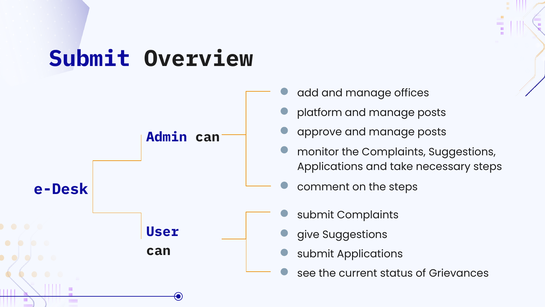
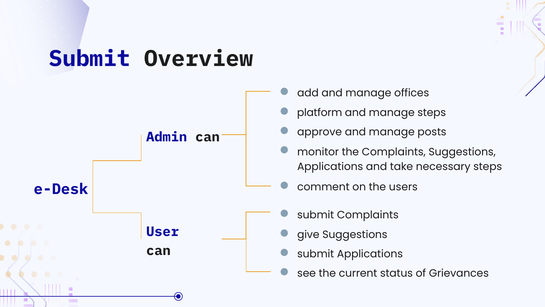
posts: posts -> steps (432, 113)
the steps: steps -> users (403, 187)
